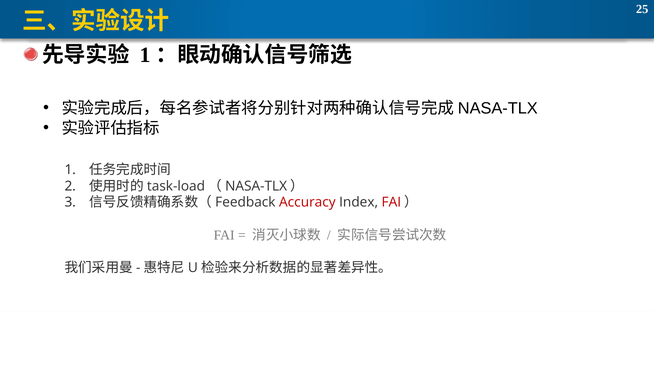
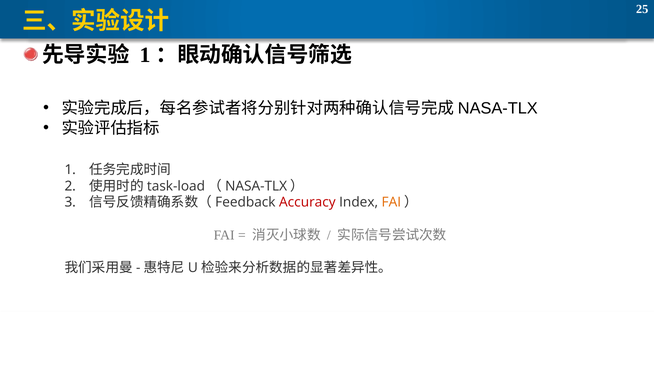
FAI colour: red -> orange (391, 202)
